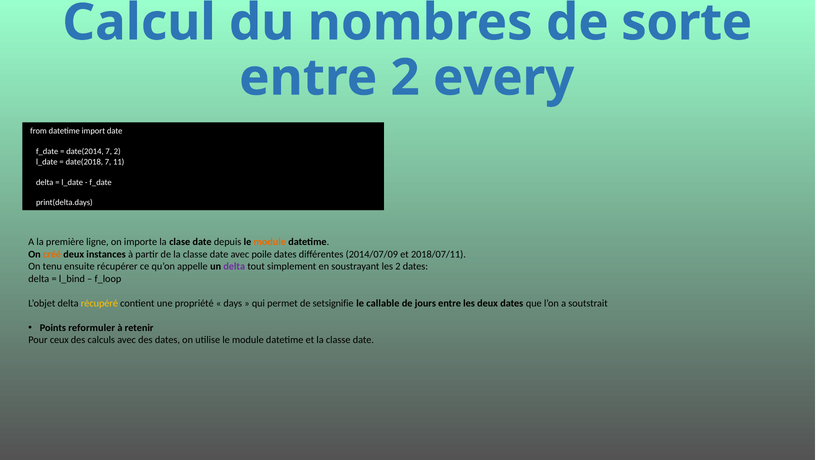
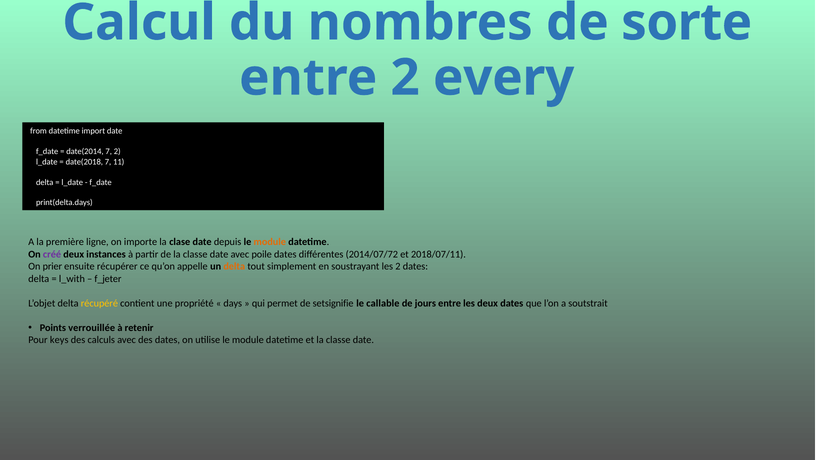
créé colour: orange -> purple (52, 254)
2014/07/09: 2014/07/09 -> 2014/07/72 (372, 254)
tenu: tenu -> prier (52, 266)
delta colour: purple -> orange (234, 266)
l_bind: l_bind -> l_with (72, 278)
f_loop: f_loop -> f_jeter (108, 278)
reformuler: reformuler -> verrouillée (92, 327)
ceux: ceux -> keys (59, 340)
